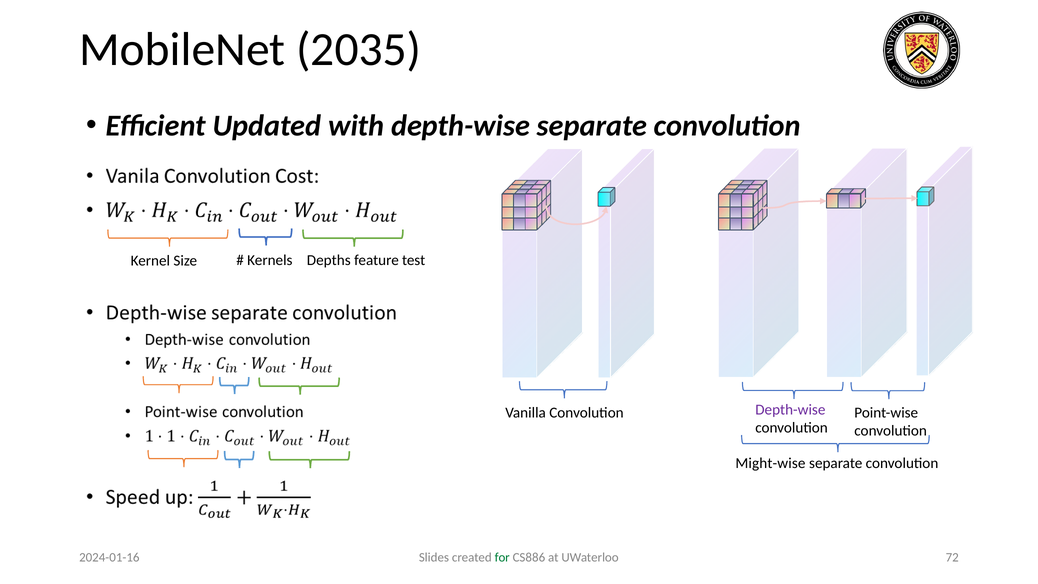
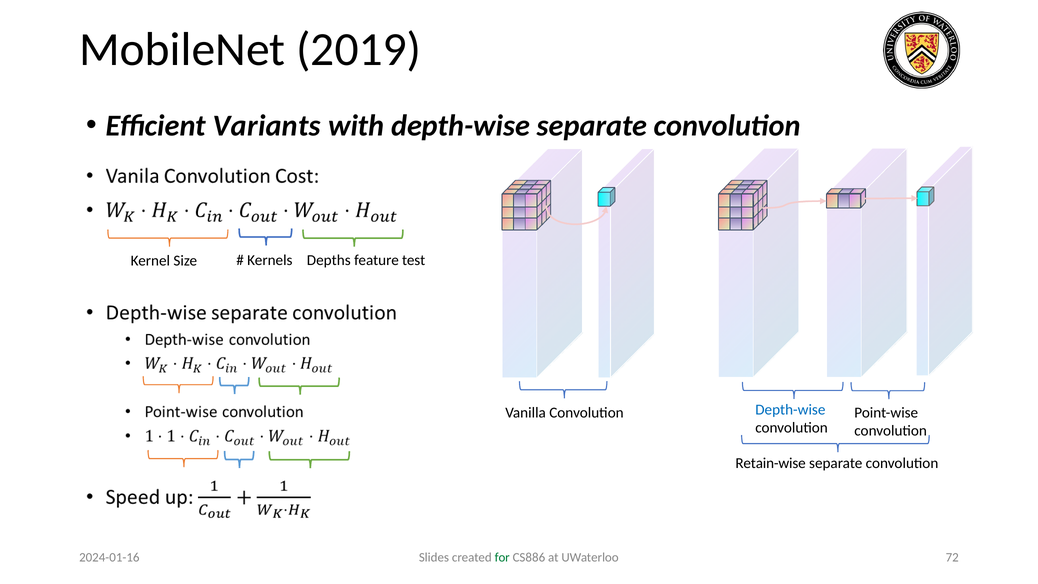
2035: 2035 -> 2019 (359, 50)
Updated: Updated -> Variants (267, 126)
Depth-wise colour: purple -> blue (790, 410)
Might-wise: Might-wise -> Retain-wise (771, 463)
